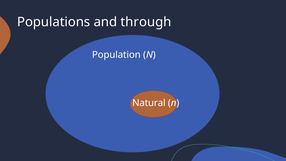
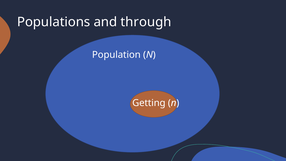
Natural: Natural -> Getting (149, 103)
